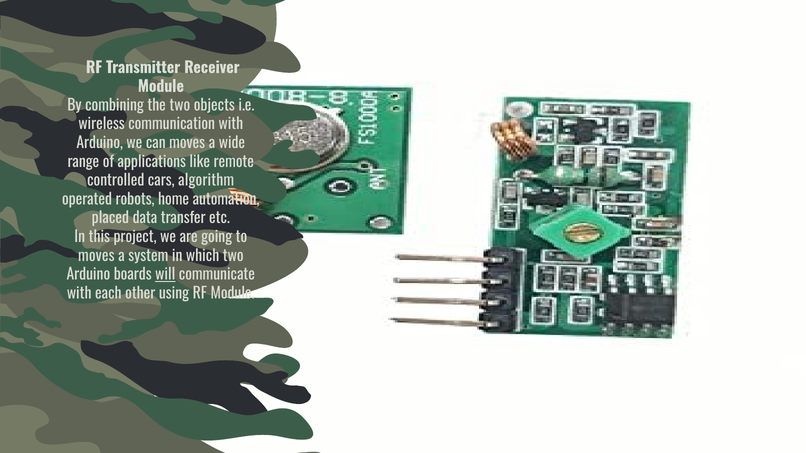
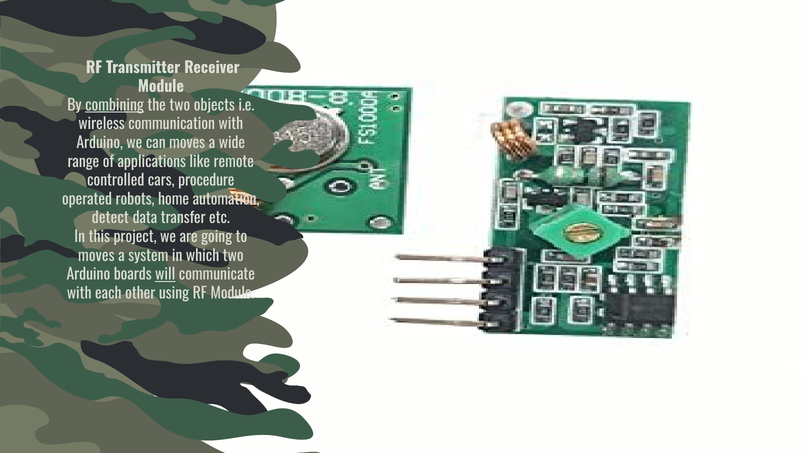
combining underline: none -> present (115, 106)
algorithm: algorithm -> procedure (206, 181)
placed: placed -> detect (110, 218)
